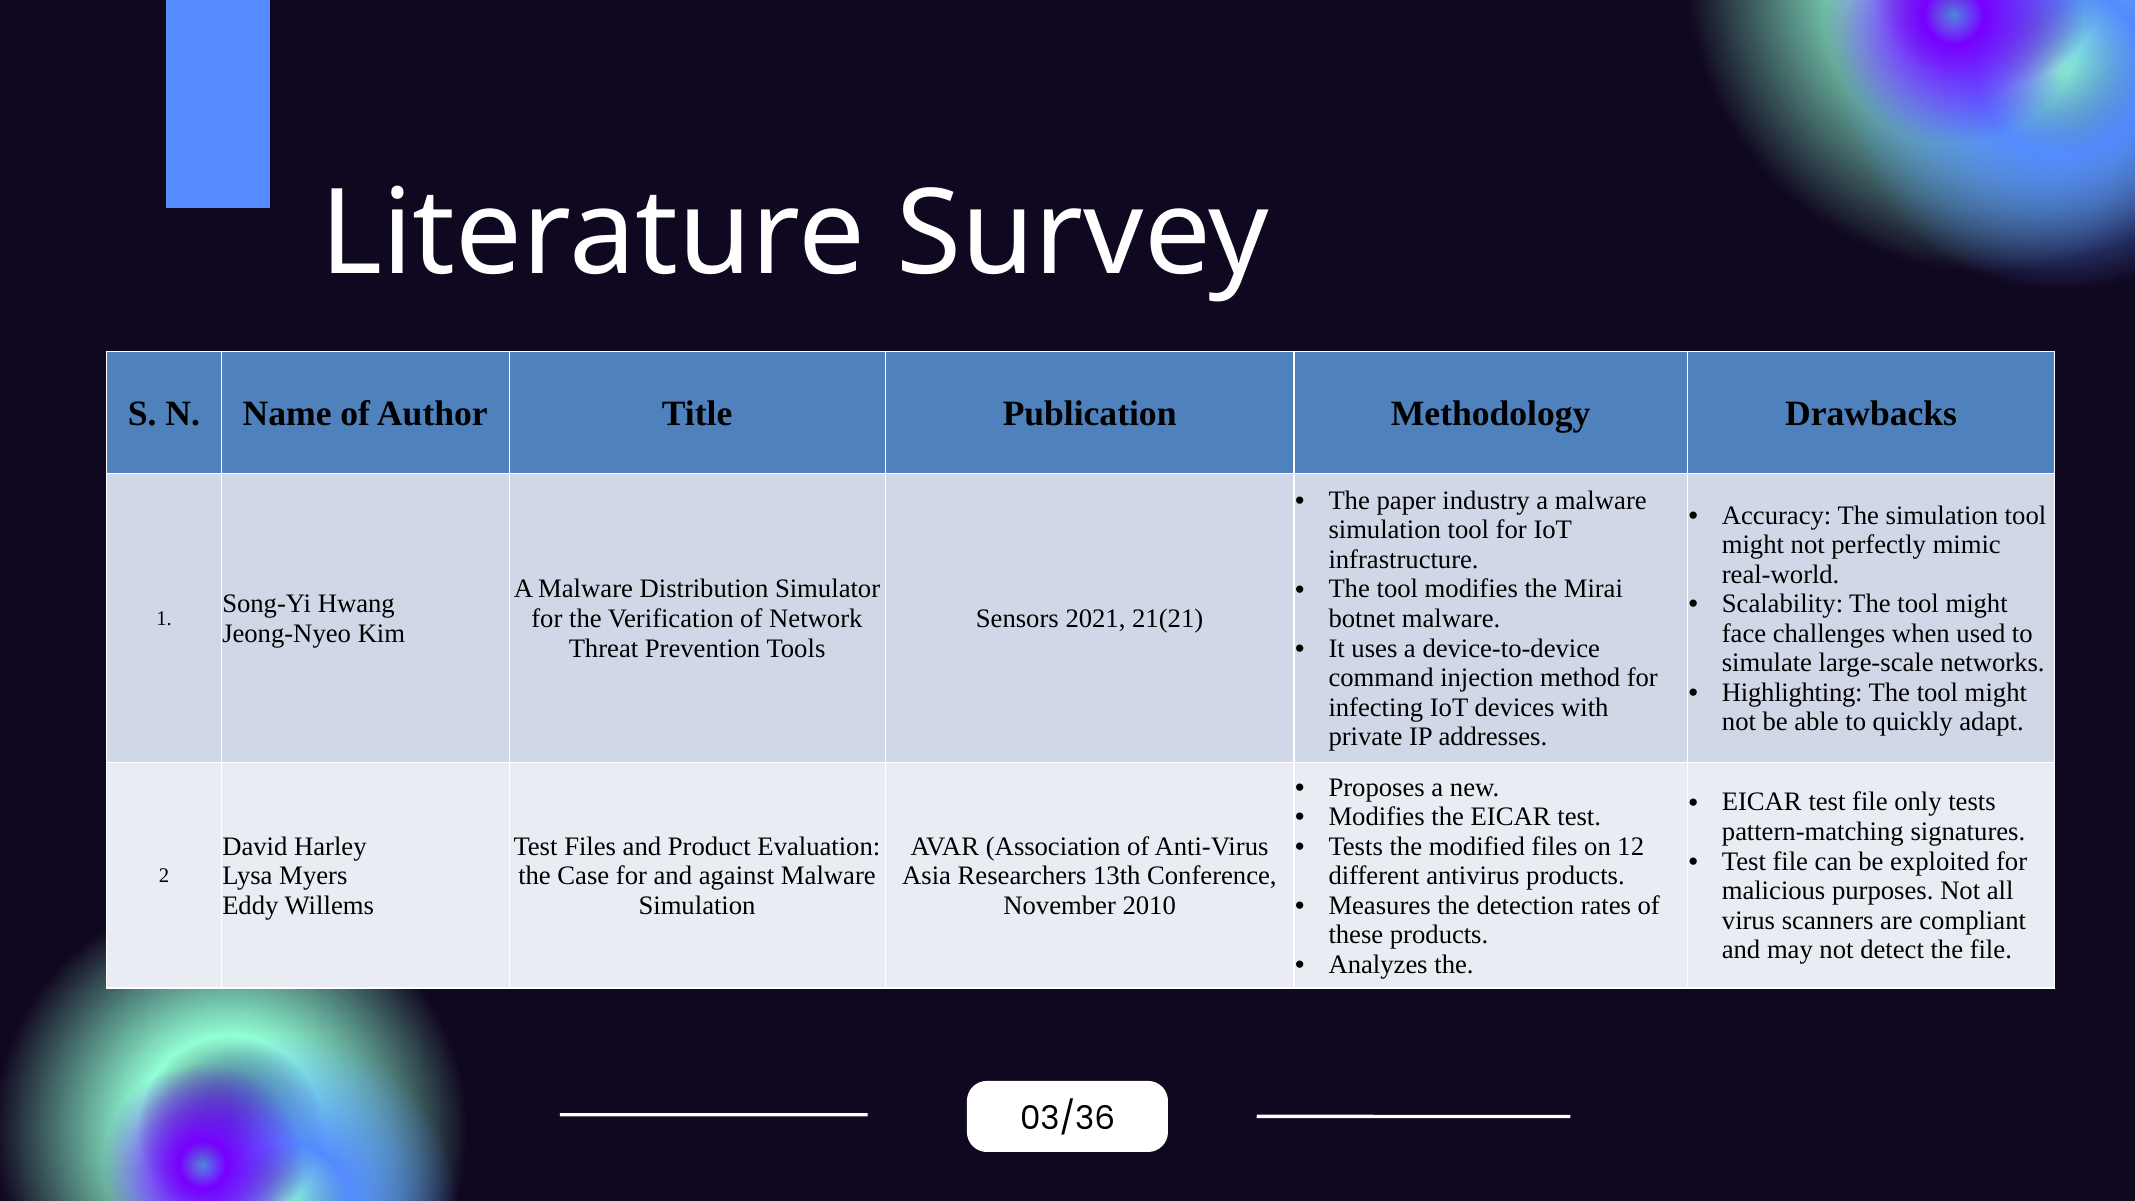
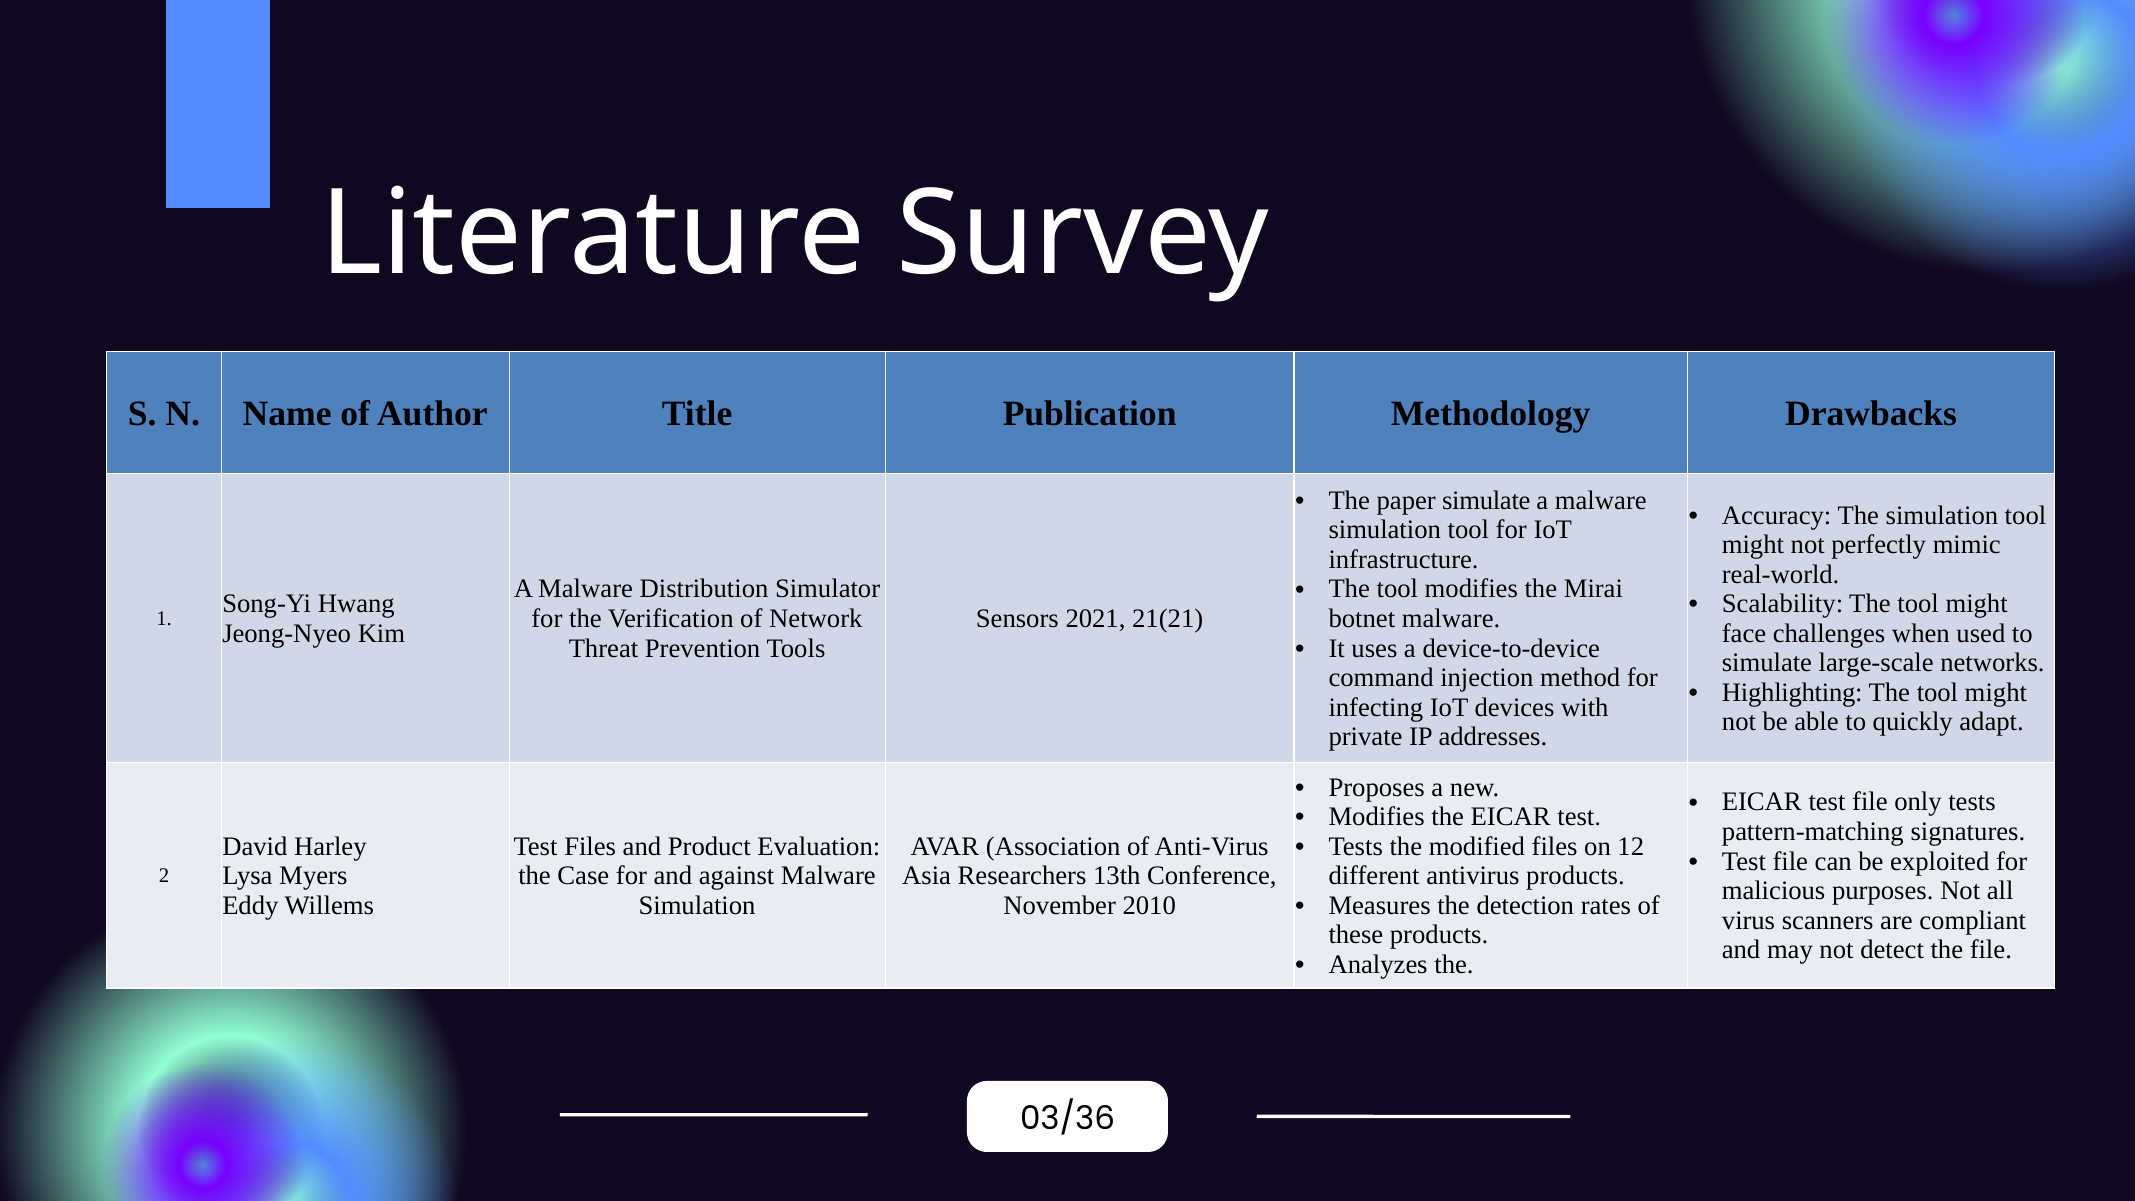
paper industry: industry -> simulate (1486, 500)
